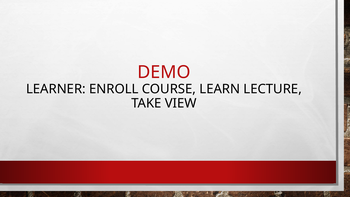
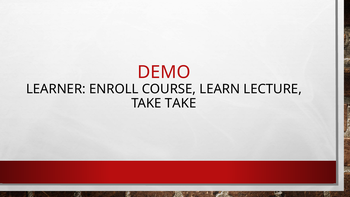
TAKE VIEW: VIEW -> TAKE (181, 103)
